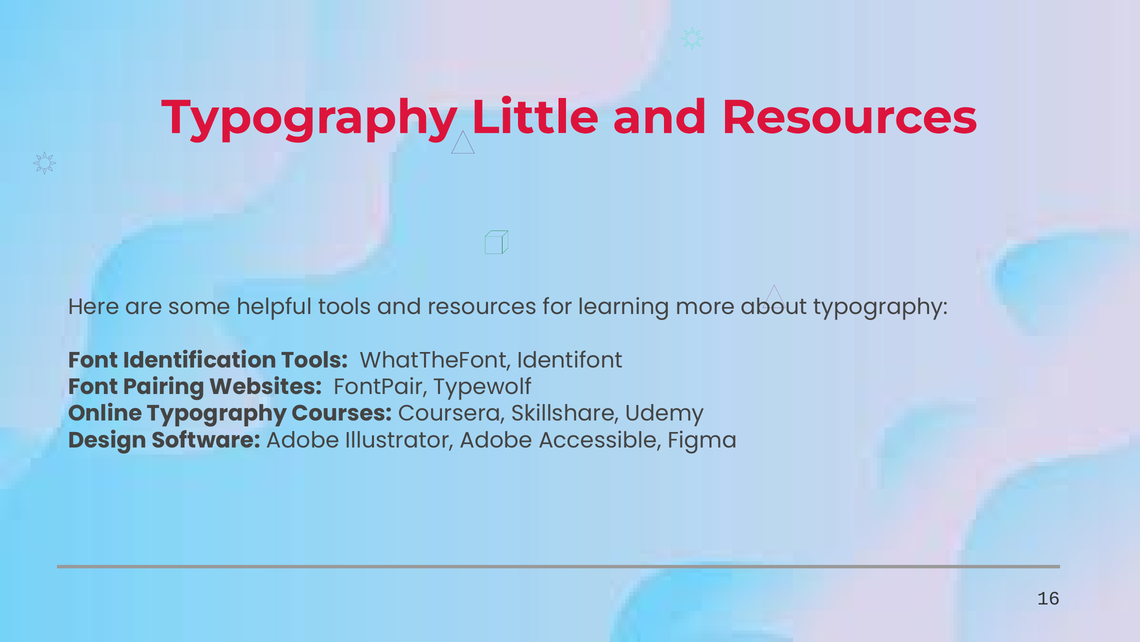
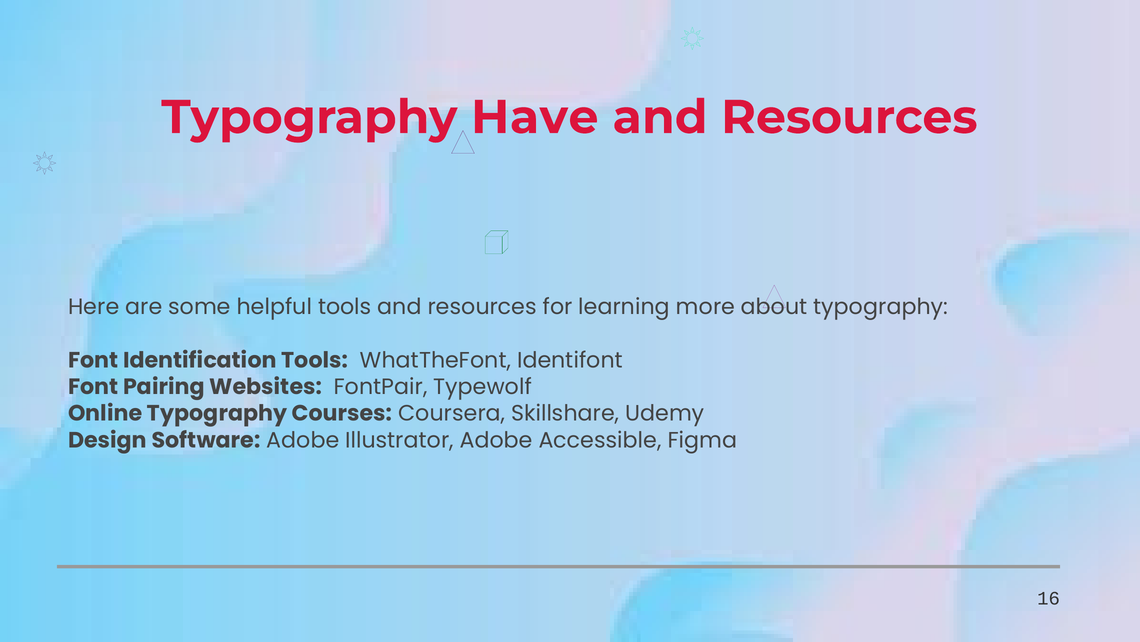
Little: Little -> Have (535, 117)
